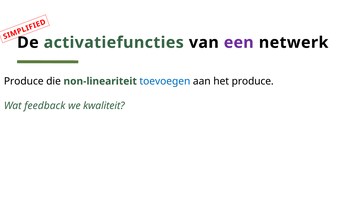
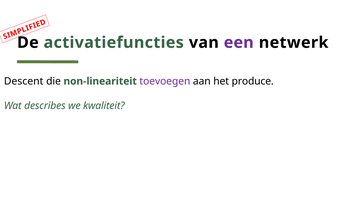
Produce: Produce -> Descent (24, 81)
toevoegen colour: blue -> purple (165, 81)
feedback: feedback -> describes (45, 106)
